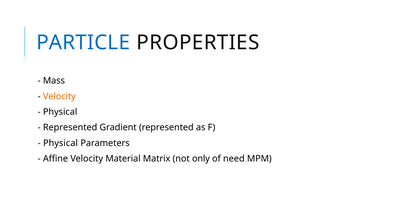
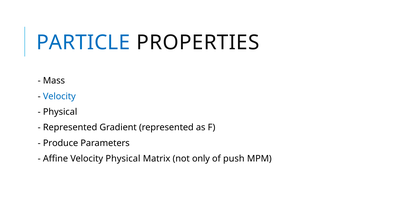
Velocity colour: orange -> blue (59, 96)
Physical: Physical -> Produce (61, 143)
Velocity Material: Material -> Physical (123, 158)
need: need -> push (234, 158)
